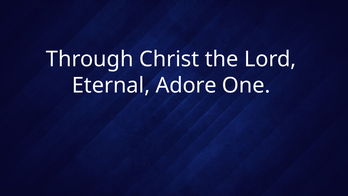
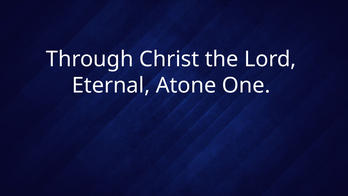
Adore: Adore -> Atone (186, 85)
